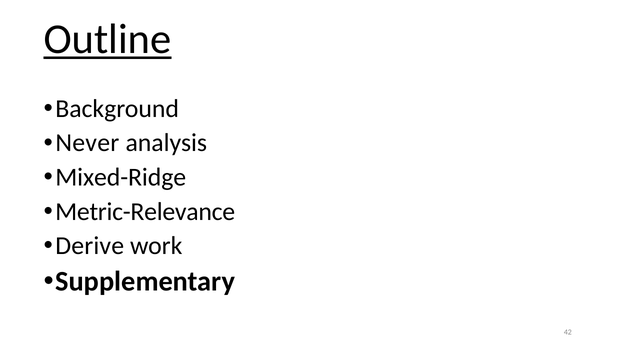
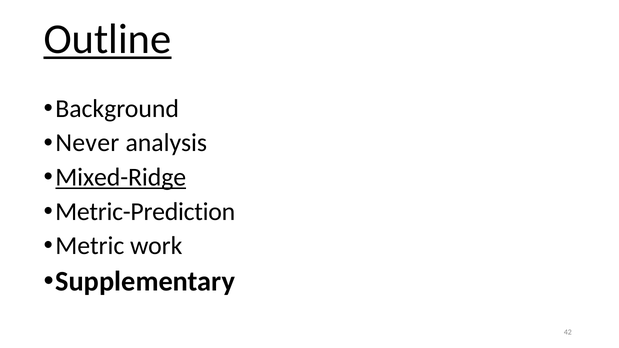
Mixed-Ridge underline: none -> present (121, 177)
Metric-Relevance: Metric-Relevance -> Metric-Prediction (145, 212)
Derive: Derive -> Metric (90, 246)
